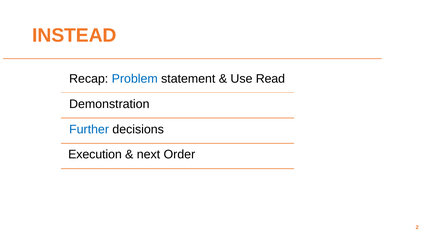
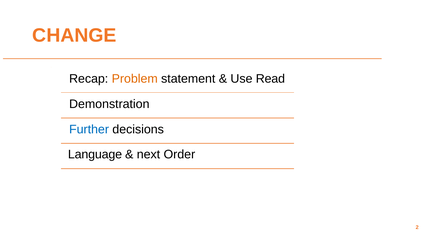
INSTEAD: INSTEAD -> CHANGE (74, 36)
Problem colour: blue -> orange (135, 79)
Execution: Execution -> Language (95, 155)
